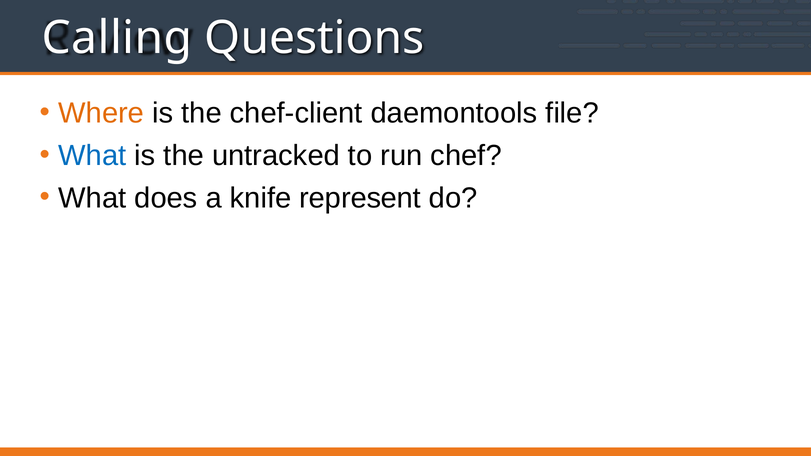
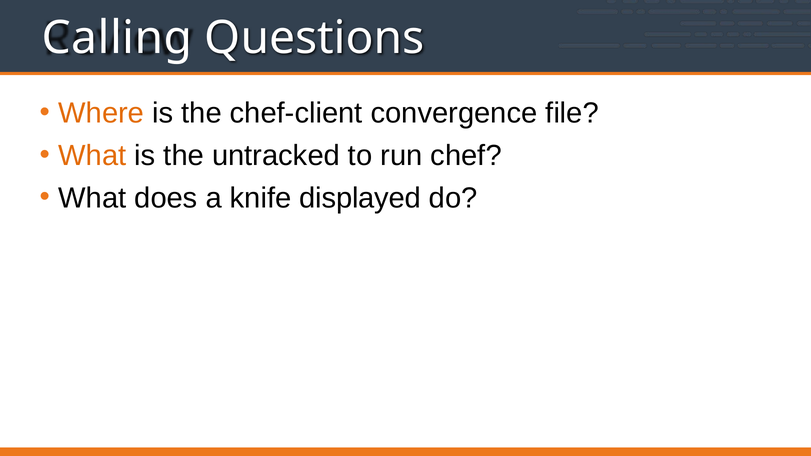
daemontools: daemontools -> convergence (454, 113)
What colour: blue -> orange (92, 156)
represent: represent -> displayed (360, 198)
